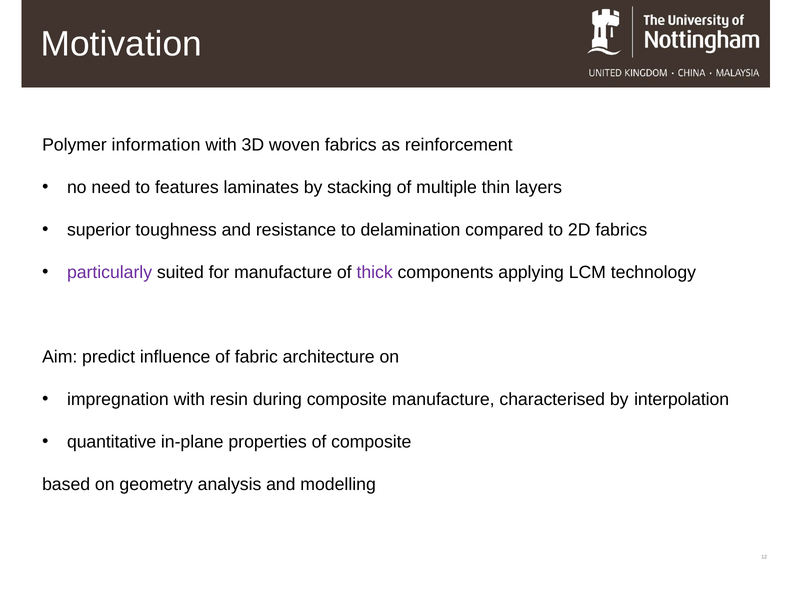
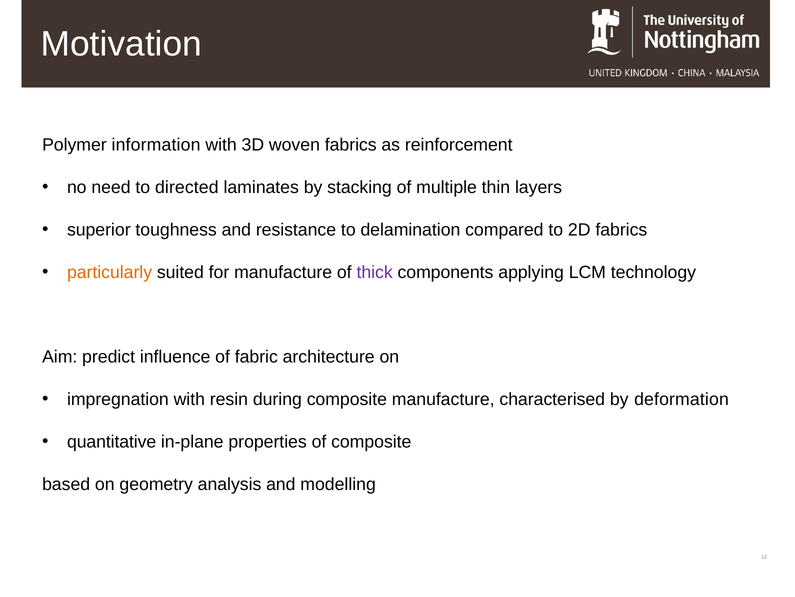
features: features -> directed (187, 187)
particularly colour: purple -> orange (110, 272)
interpolation: interpolation -> deformation (681, 399)
